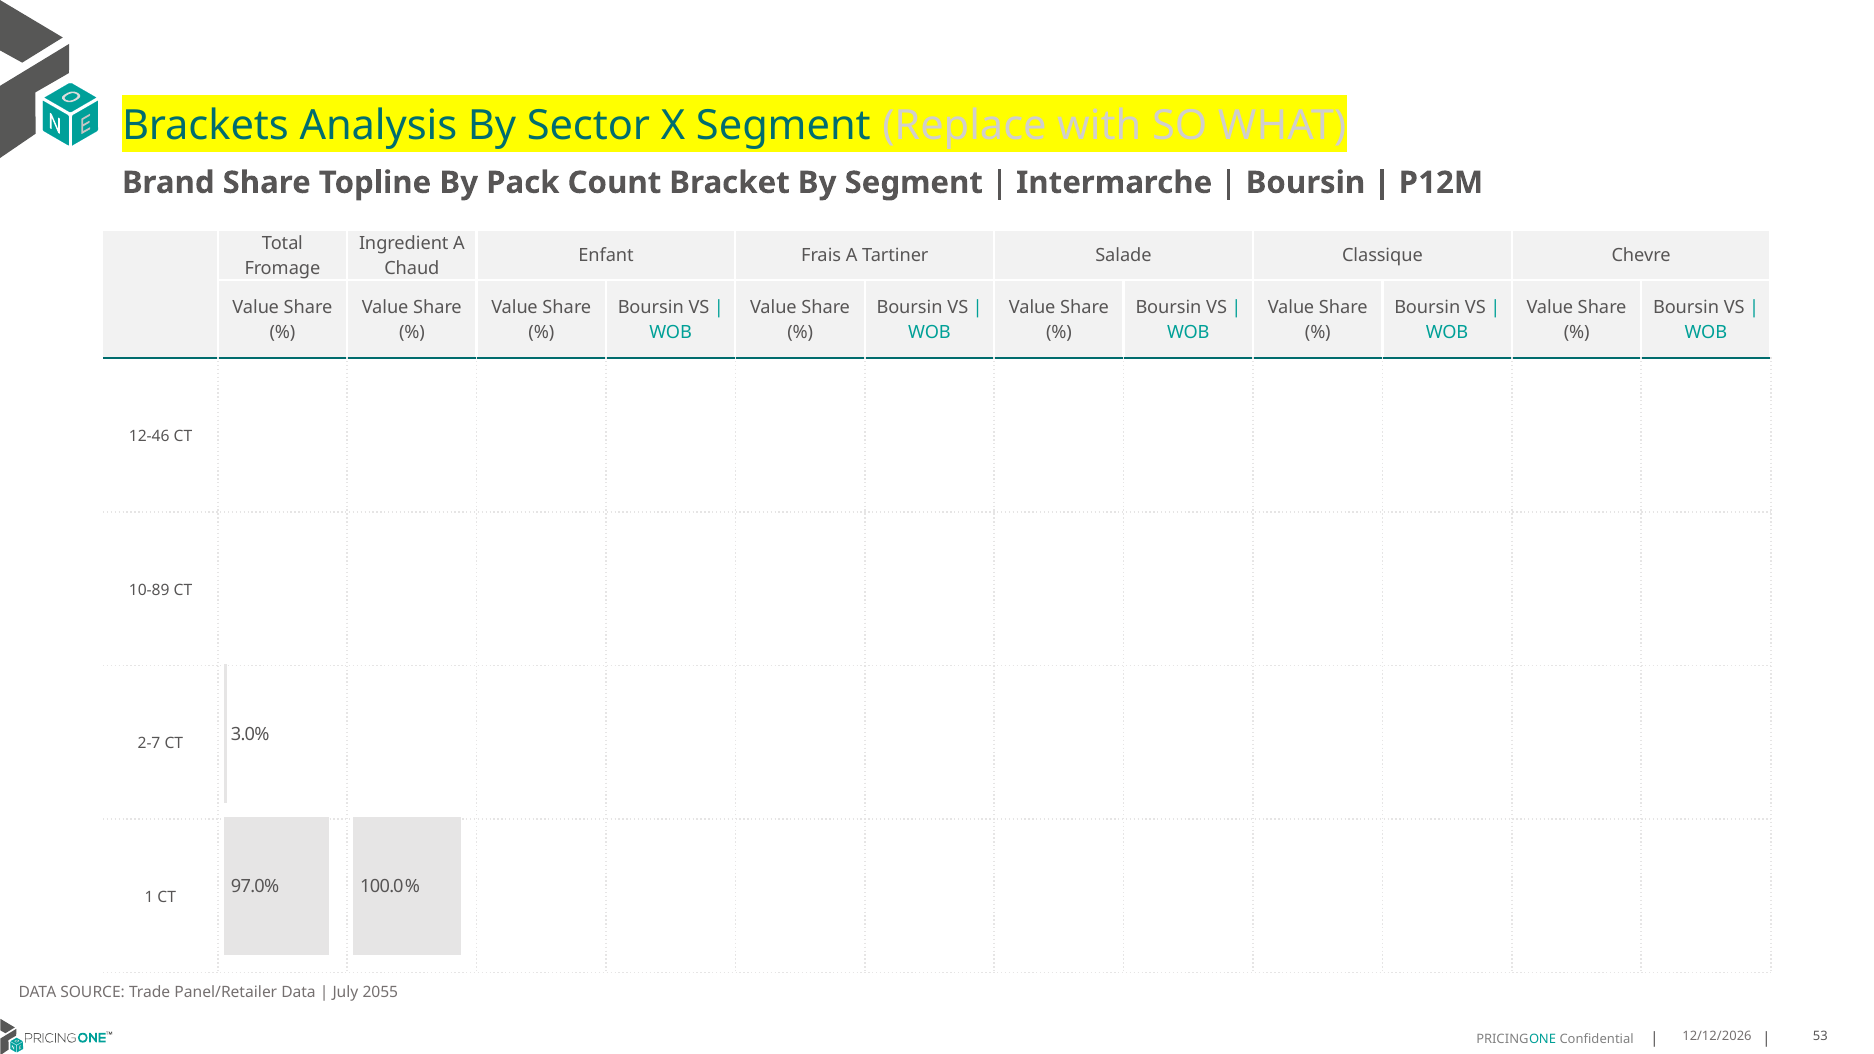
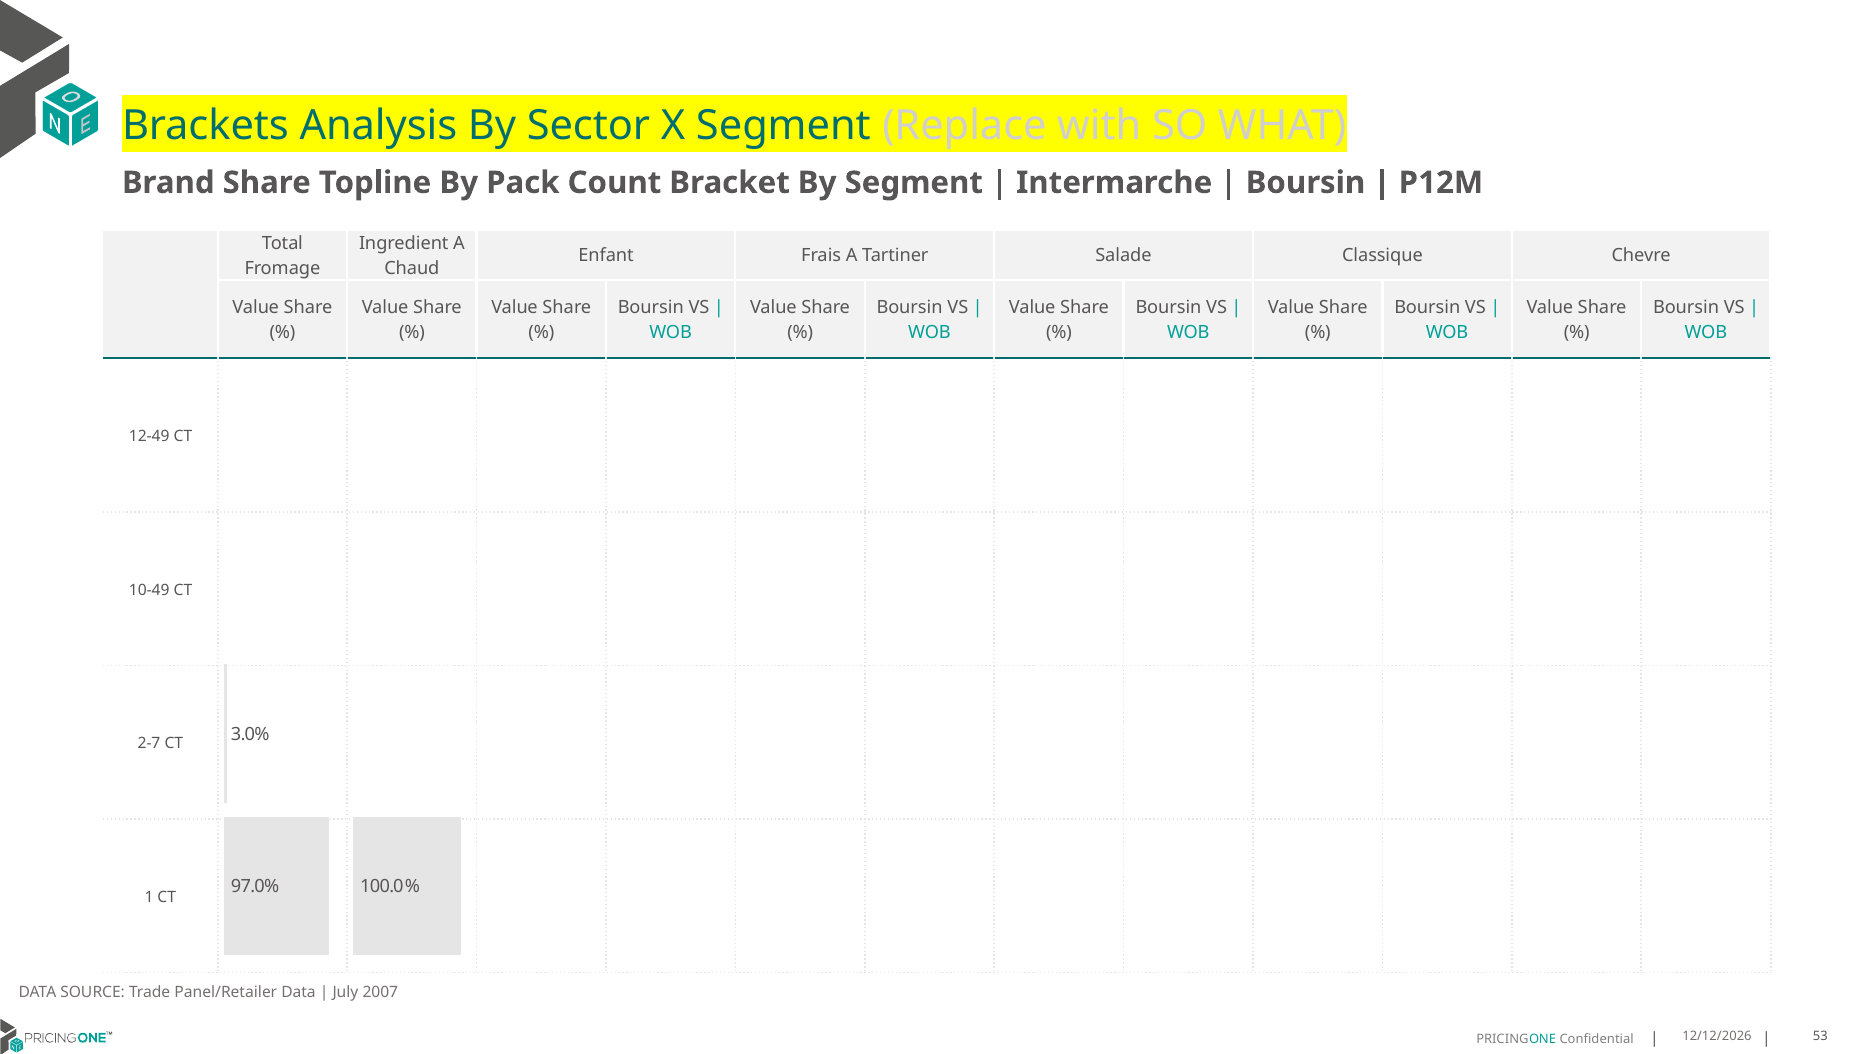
12-46: 12-46 -> 12-49 (149, 436)
10-89: 10-89 -> 10-49 (149, 590)
2055: 2055 -> 2007 (380, 993)
